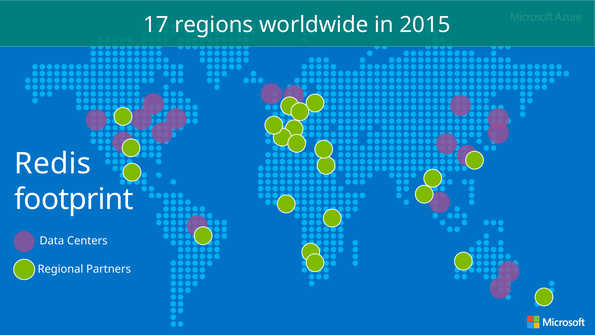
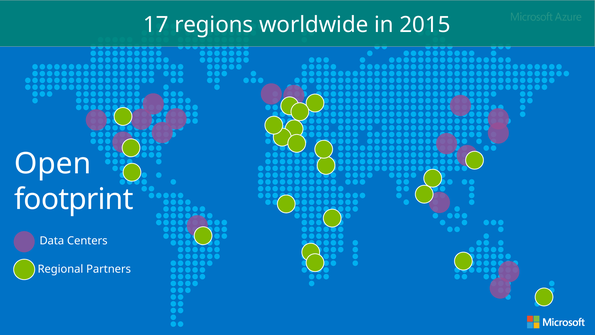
Redis: Redis -> Open (53, 164)
